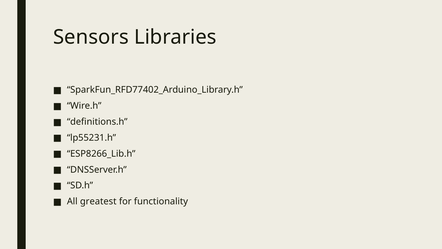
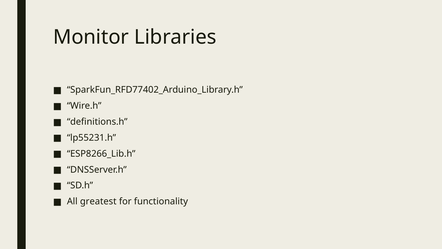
Sensors: Sensors -> Monitor (91, 37)
